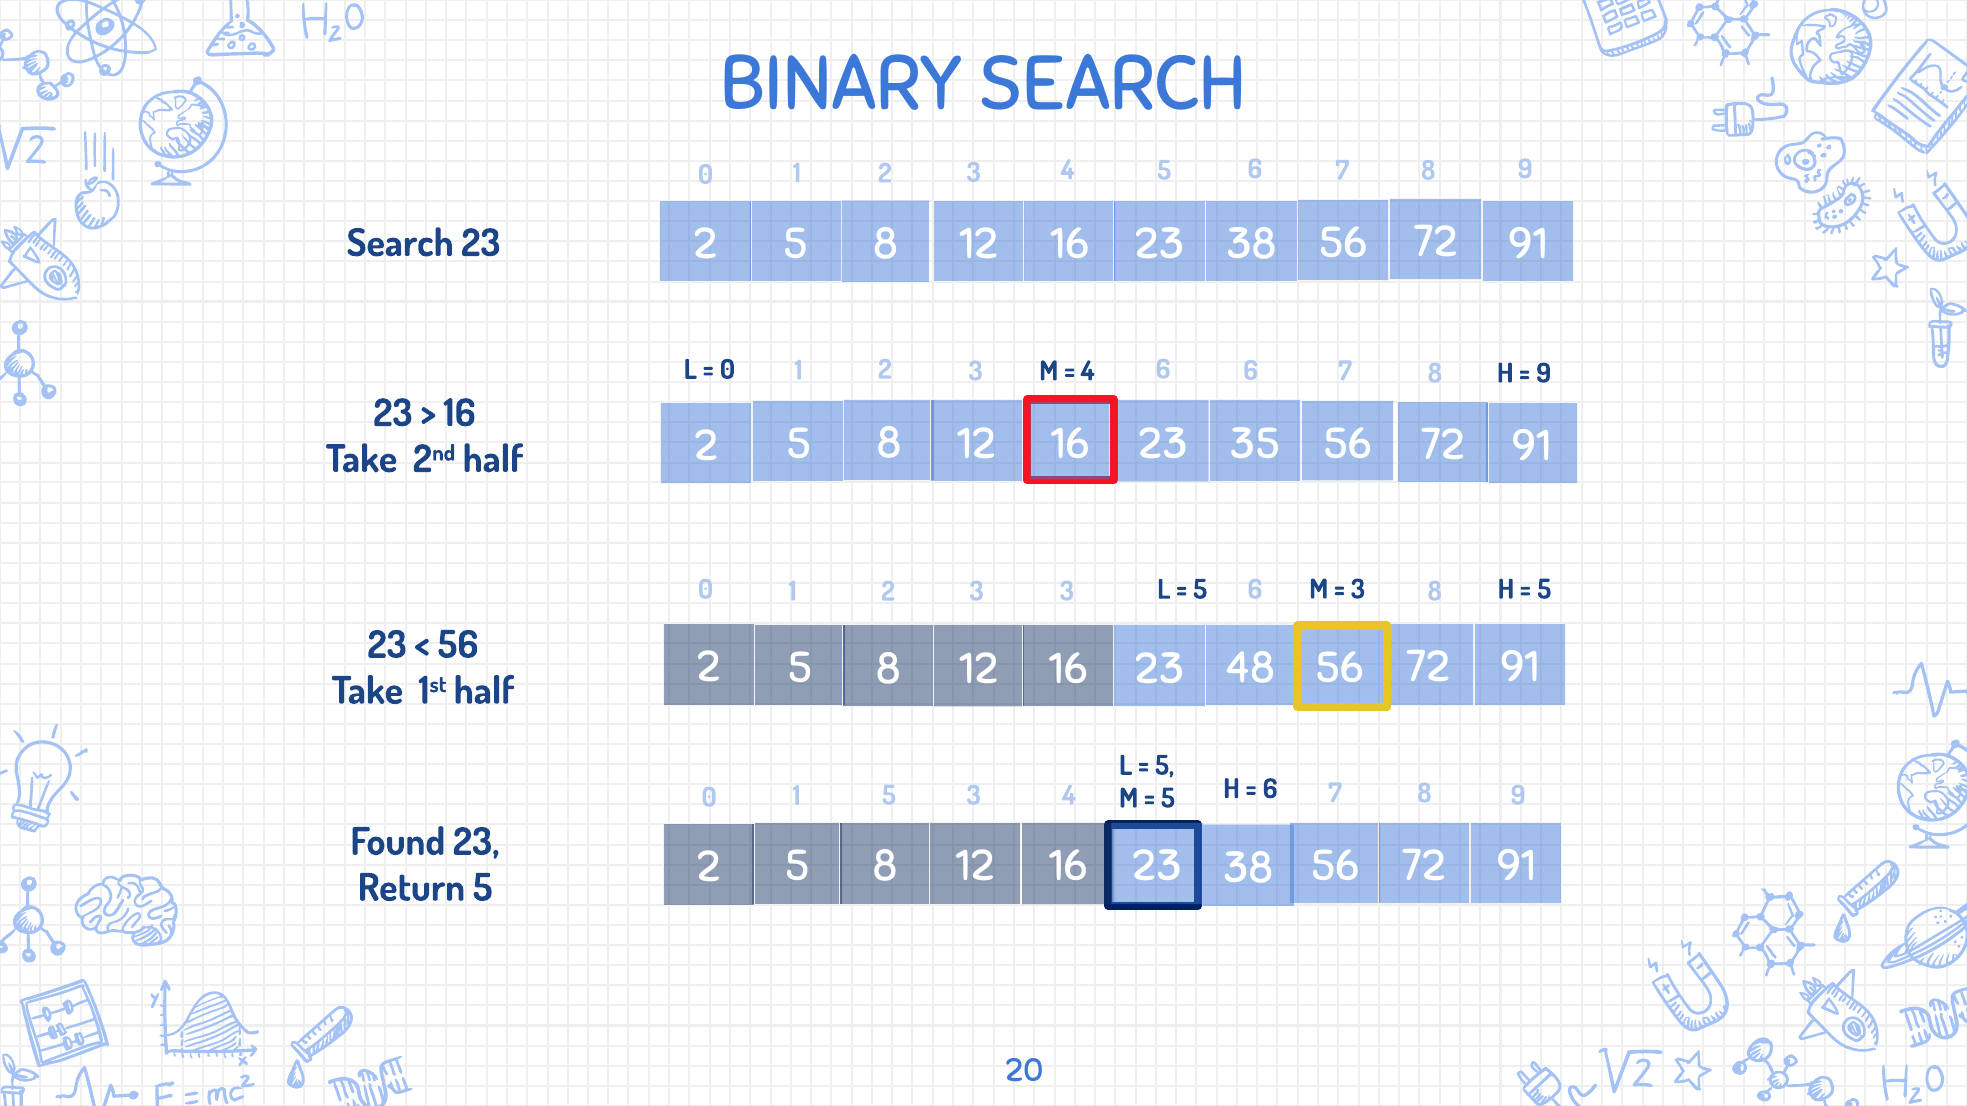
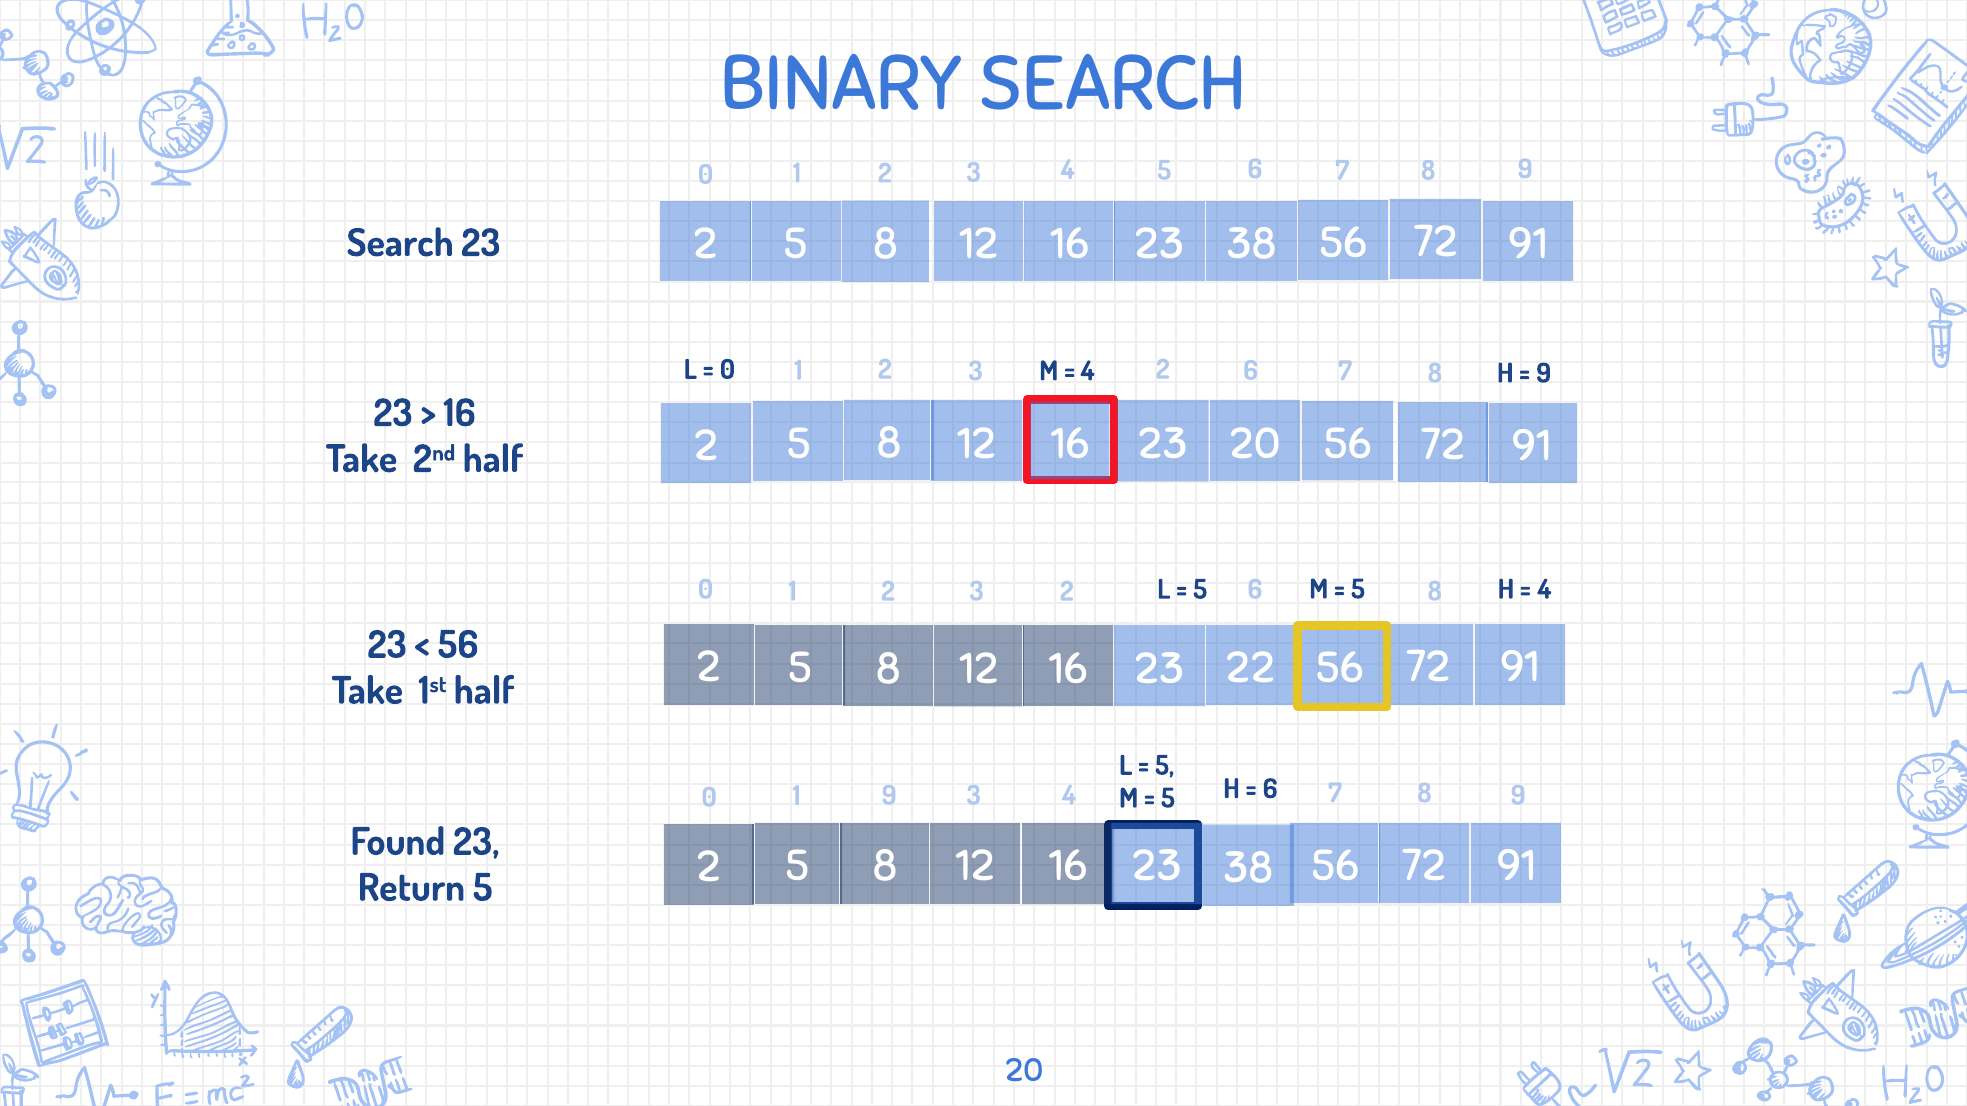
4 6: 6 -> 2 (1163, 370)
23 35: 35 -> 20 (1255, 444)
3 3: 3 -> 2 (1067, 592)
3: 3 -> 5 (1358, 590)
5: 5 -> 4 (1544, 590)
48: 48 -> 22 (1251, 668)
1 5: 5 -> 9 (889, 796)
